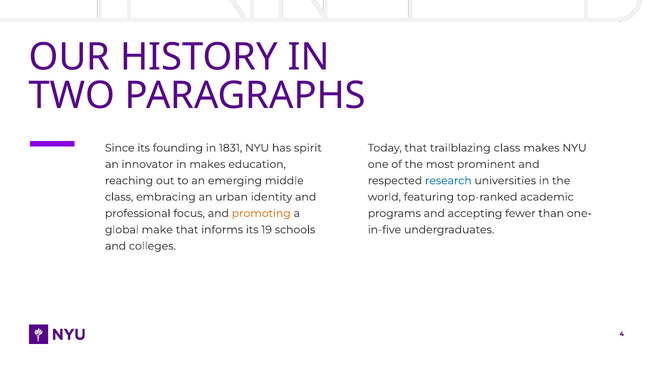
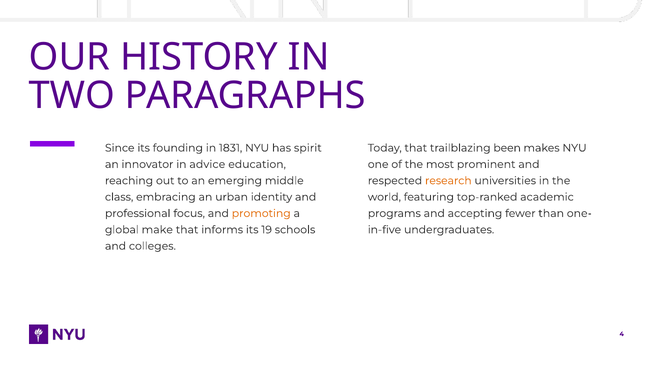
trailblazing class: class -> been (507, 148)
in makes: makes -> advice (207, 164)
research colour: blue -> orange (448, 181)
